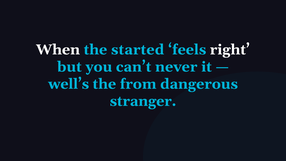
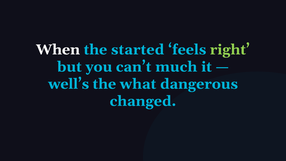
right colour: white -> light green (230, 50)
never: never -> much (176, 67)
from: from -> what (138, 84)
stranger: stranger -> changed (143, 101)
